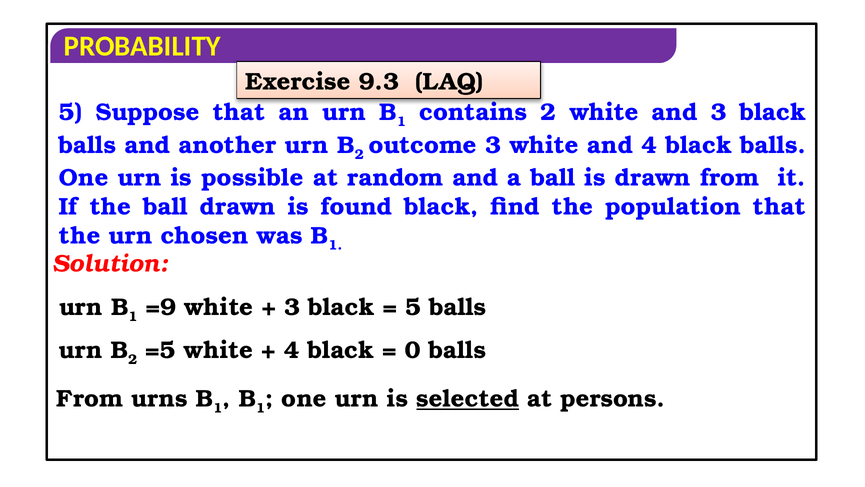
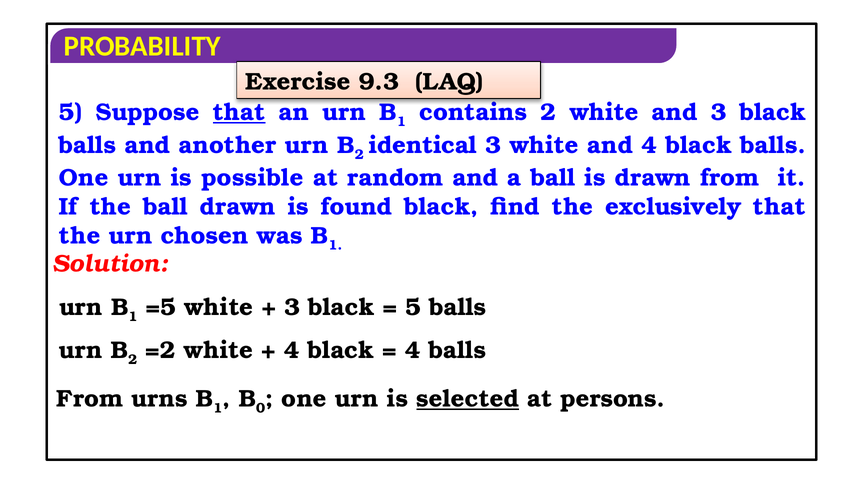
that underline: none -> present (239, 112)
outcome: outcome -> identical (423, 145)
population: population -> exclusively (673, 207)
=9: =9 -> =5 (161, 307)
=5: =5 -> =2 (160, 350)
0: 0 -> 4 (413, 350)
1: 1 -> 0 (261, 408)
